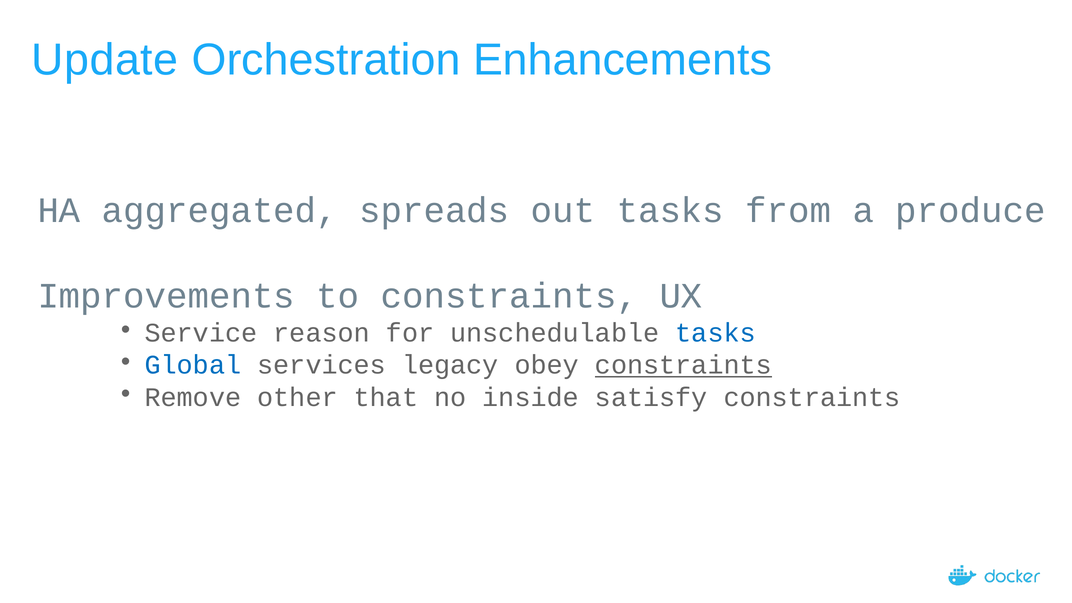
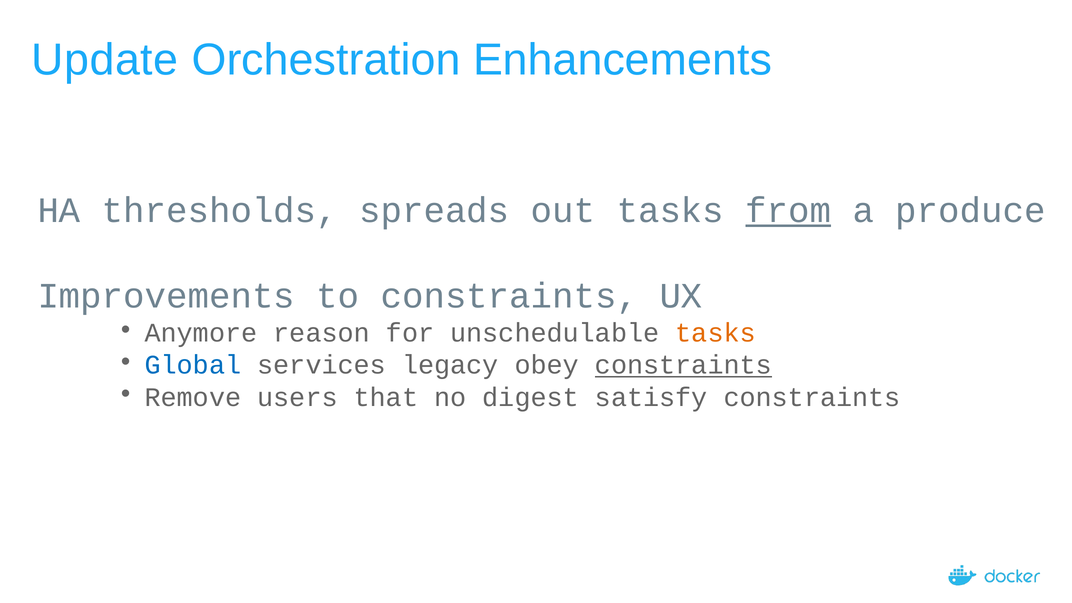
aggregated: aggregated -> thresholds (220, 210)
from underline: none -> present (788, 210)
Service: Service -> Anymore (201, 333)
tasks colour: blue -> orange (716, 333)
other: other -> users (297, 397)
inside: inside -> digest (531, 397)
